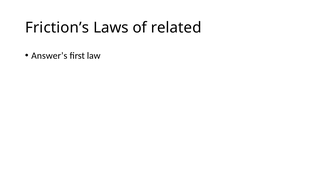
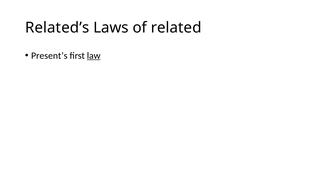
Friction’s: Friction’s -> Related’s (57, 28)
Answer’s: Answer’s -> Present’s (49, 55)
law underline: none -> present (94, 55)
